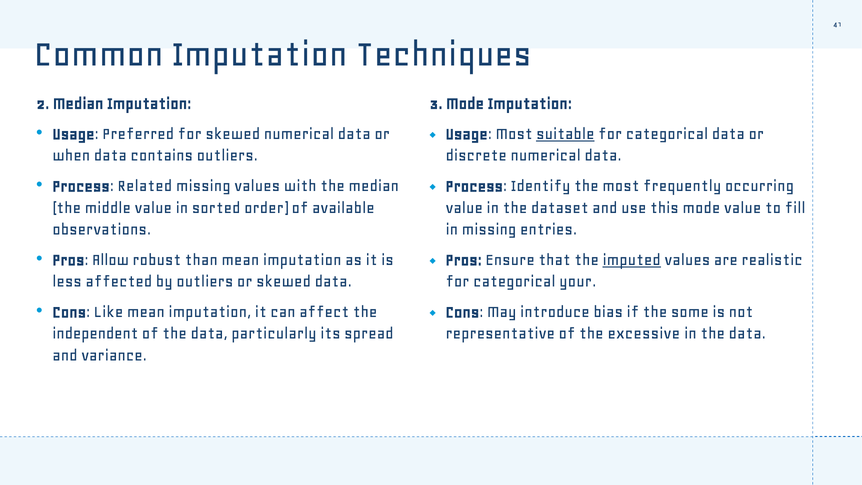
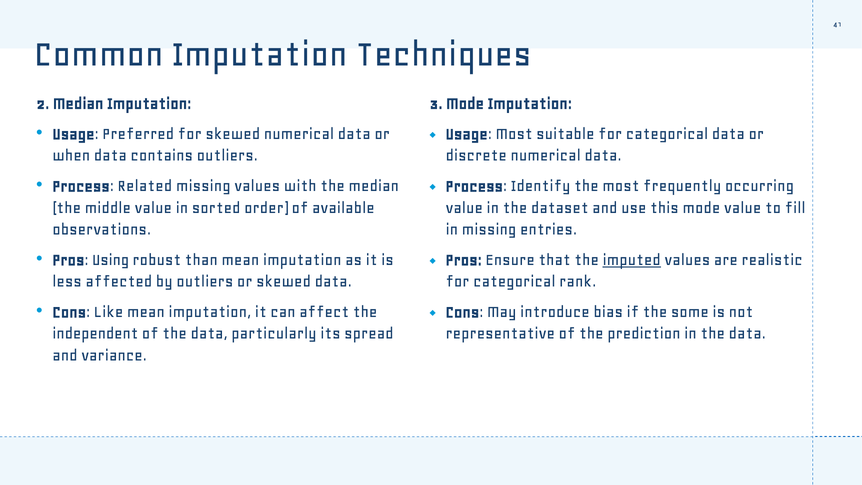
suitable underline: present -> none (565, 133)
Allow: Allow -> Using (111, 259)
your: your -> rank (578, 281)
excessive: excessive -> prediction (644, 333)
